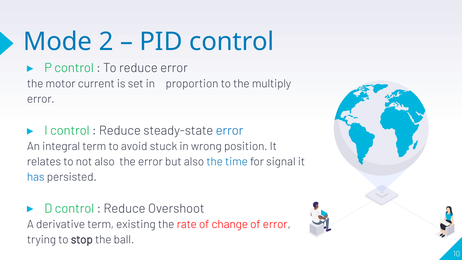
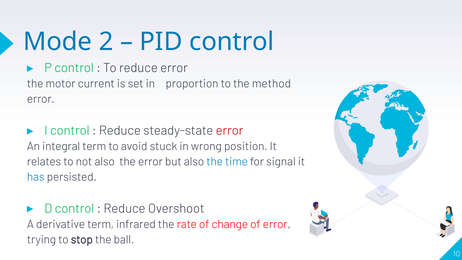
multiply: multiply -> method (271, 84)
error colour: blue -> red (230, 130)
existing: existing -> infrared (136, 224)
